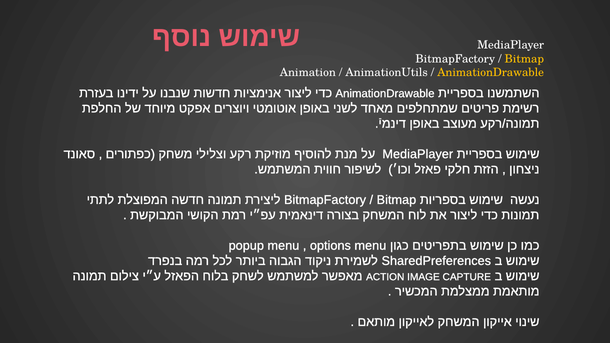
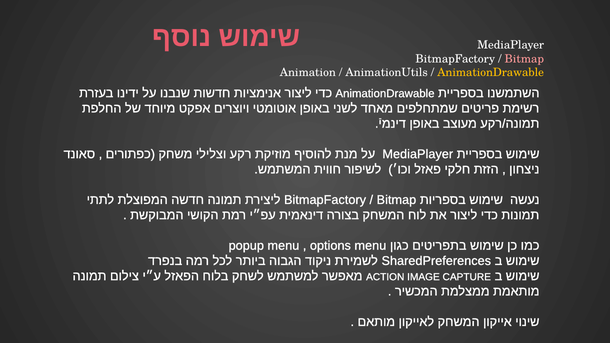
Bitmap colour: yellow -> pink (524, 59)
